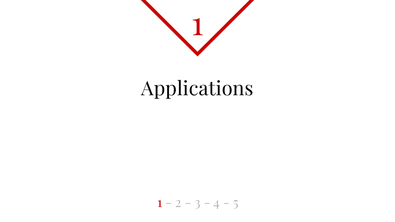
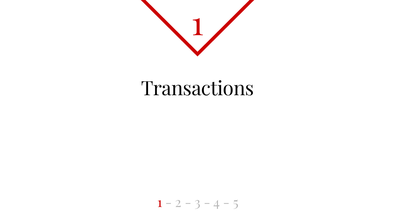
Applications: Applications -> Transactions (198, 89)
